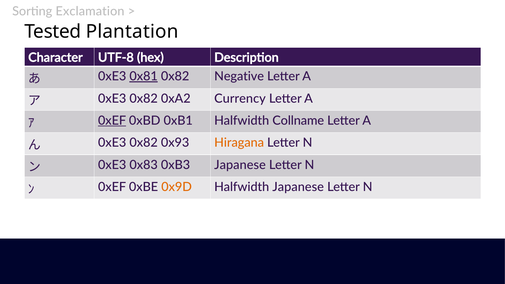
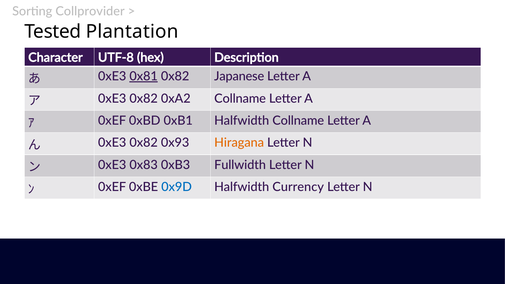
Exclamation: Exclamation -> Collprovider (90, 11)
Negative: Negative -> Japanese (239, 76)
0xA2 Currency: Currency -> Collname (240, 99)
0xEF underline: present -> none (112, 121)
0xB3 Japanese: Japanese -> Fullwidth (240, 165)
0x9D colour: orange -> blue (177, 187)
Halfwidth Japanese: Japanese -> Currency (298, 187)
